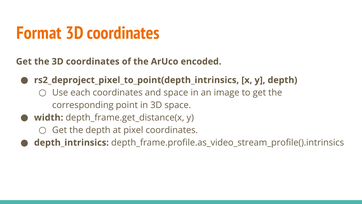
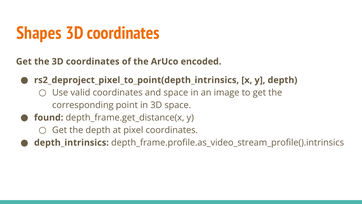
Format: Format -> Shapes (39, 33)
each: each -> valid (80, 92)
width: width -> found (49, 117)
